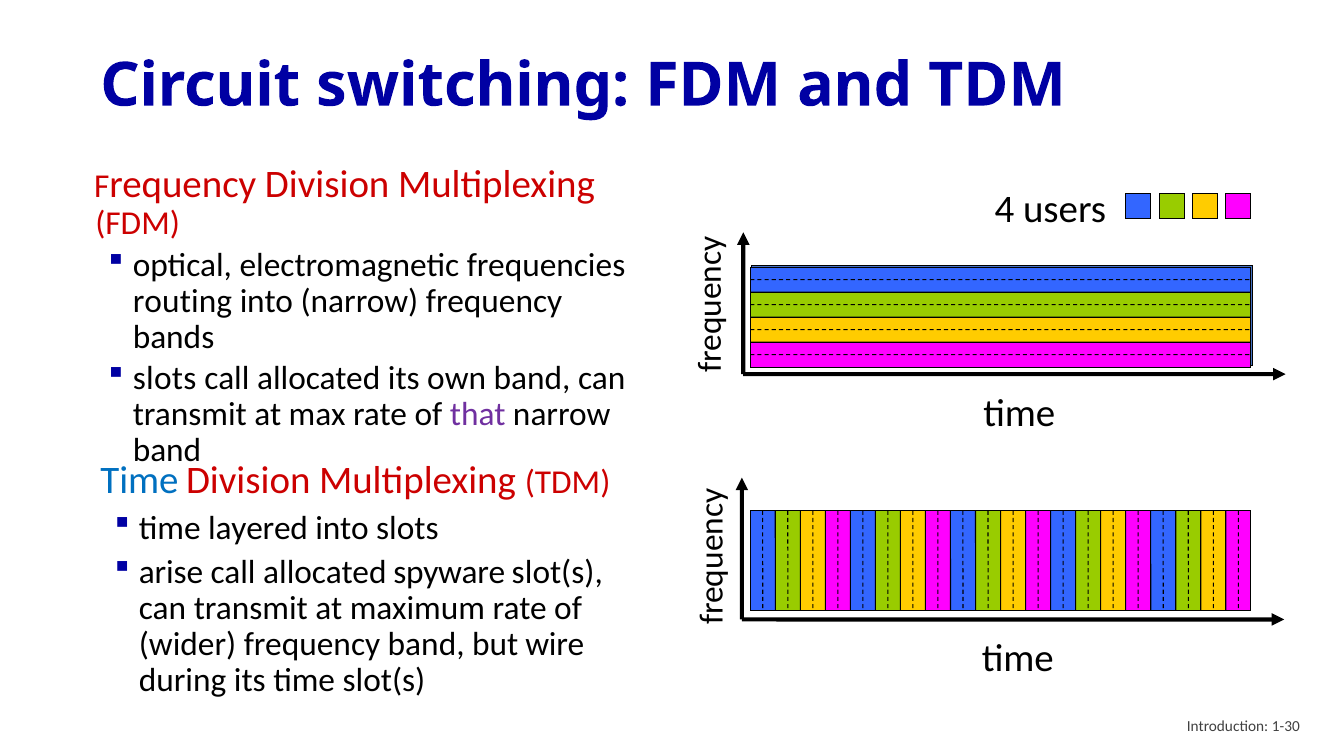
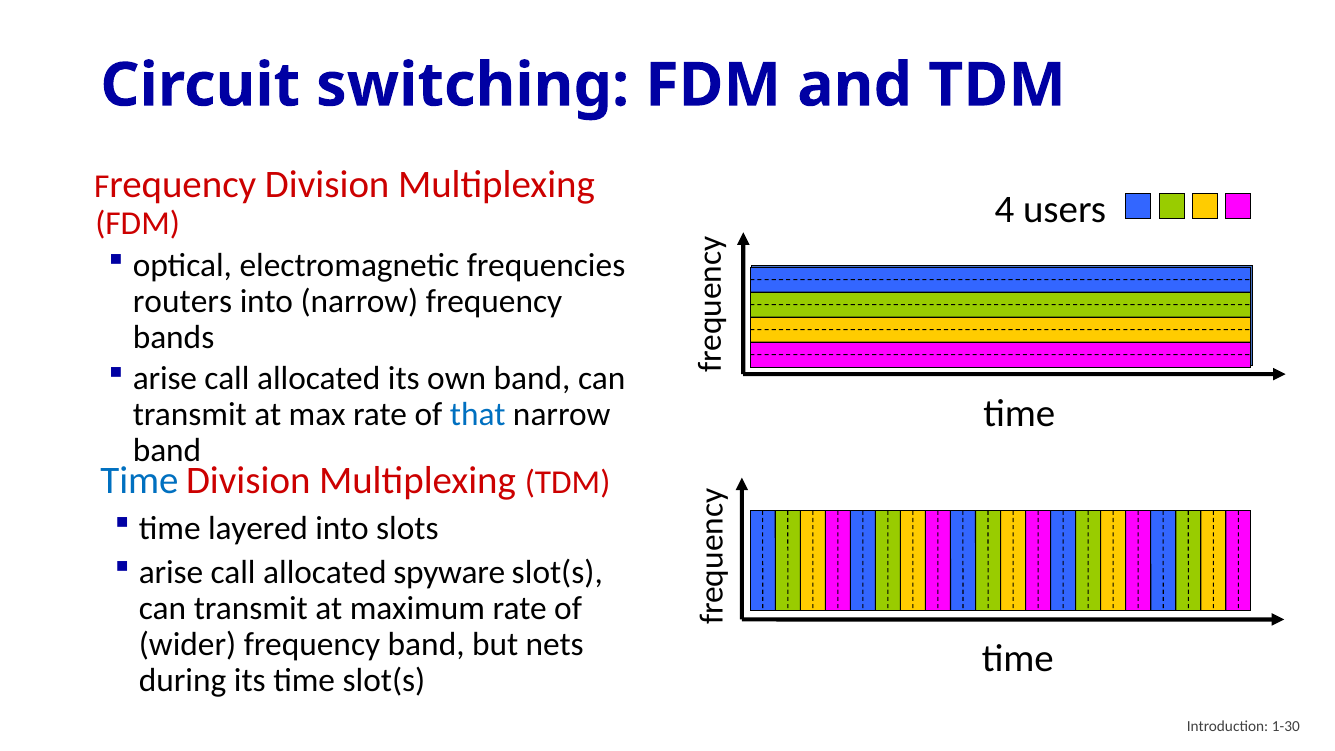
routing: routing -> routers (182, 301)
slots: slots -> arise (165, 379)
that colour: purple -> blue (478, 415)
wire: wire -> nets (555, 645)
